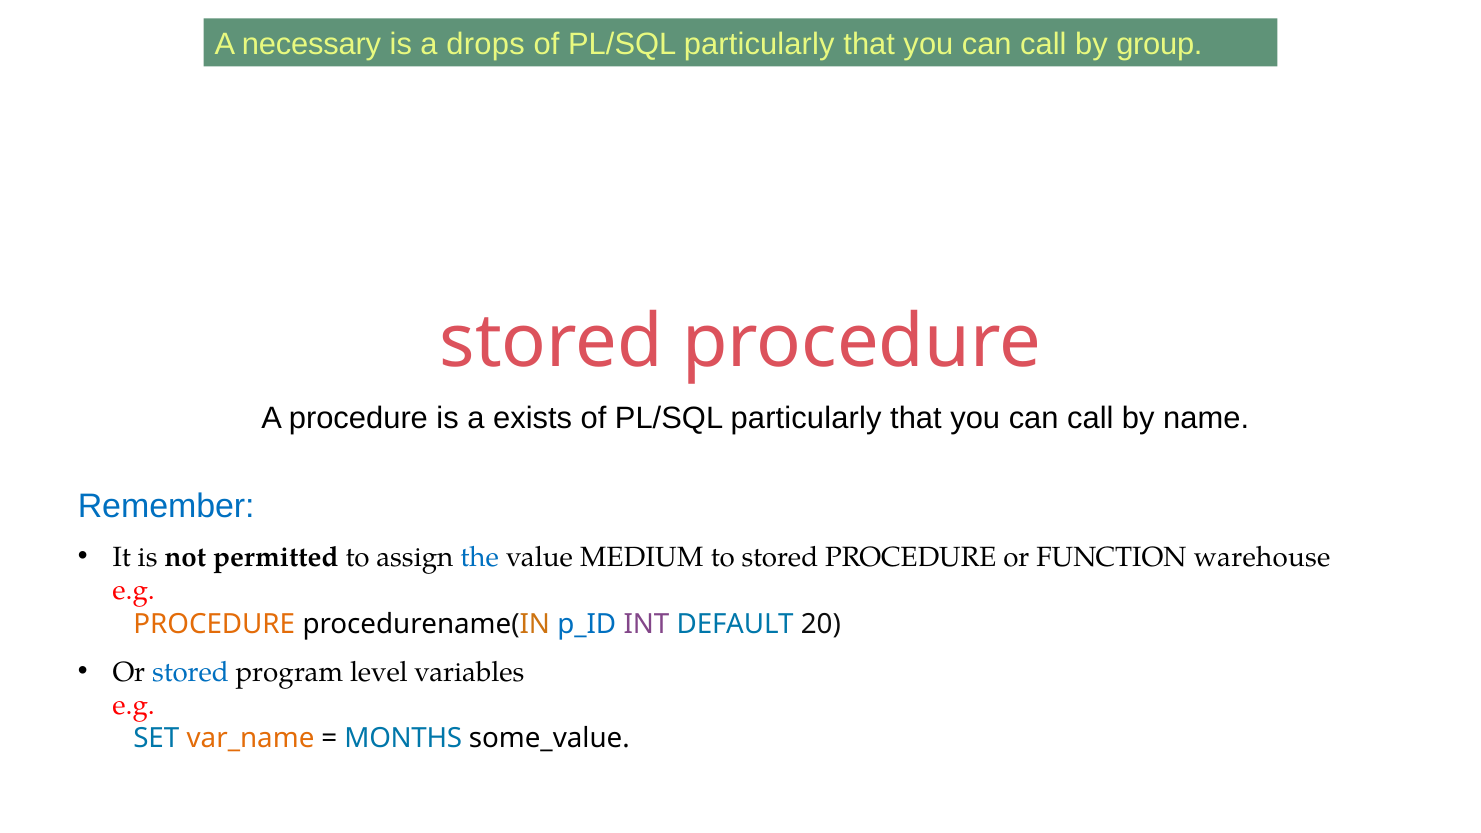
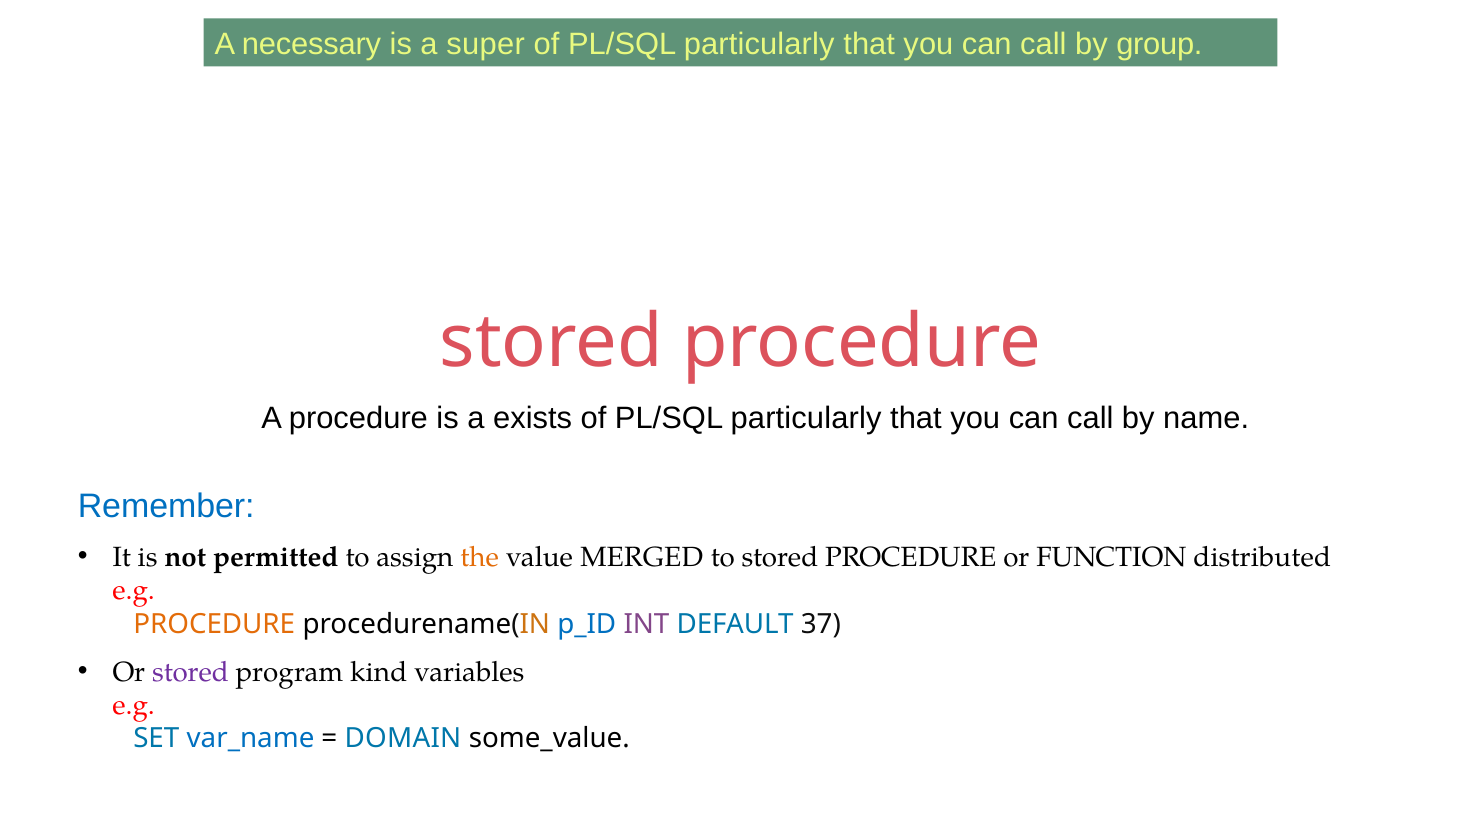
drops: drops -> super (486, 45)
the colour: blue -> orange (480, 557)
MEDIUM: MEDIUM -> MERGED (642, 557)
warehouse: warehouse -> distributed (1262, 557)
20: 20 -> 37 (821, 624)
stored colour: blue -> purple (190, 672)
level: level -> kind (379, 672)
var_name colour: orange -> blue (251, 739)
MONTHS: MONTHS -> DOMAIN (403, 739)
